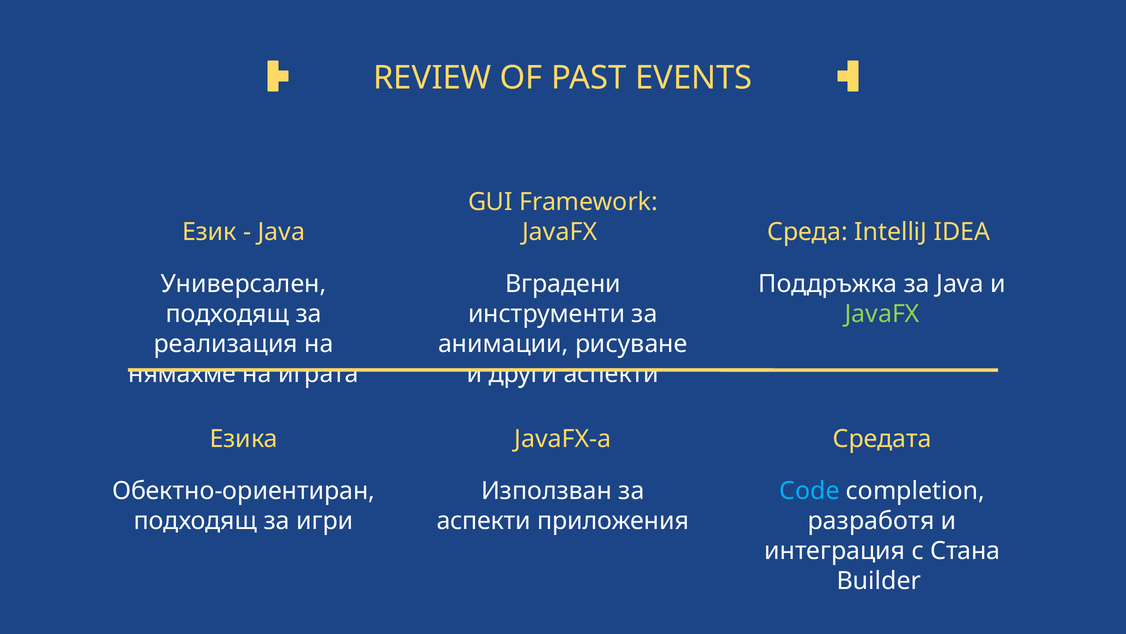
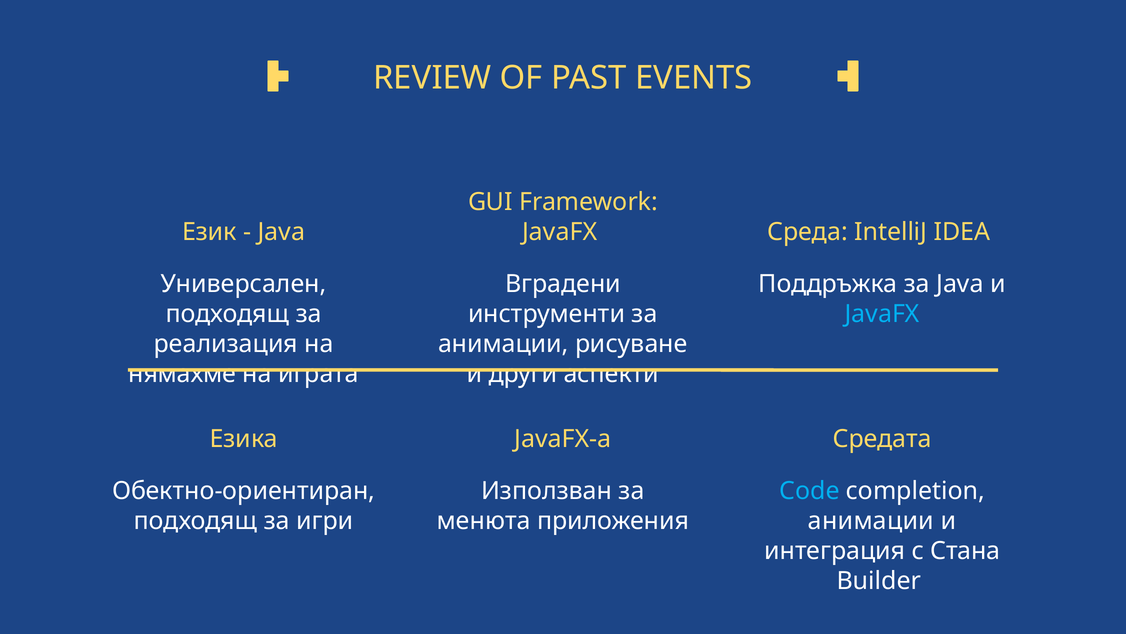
JavaFX colour: light green -> light blue (882, 314)
аспекти: аспекти -> менюта (484, 520)
разработя: разработя -> анимации (871, 520)
